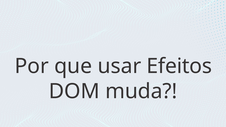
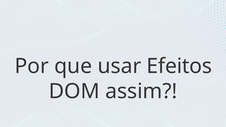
muda: muda -> assim (141, 91)
